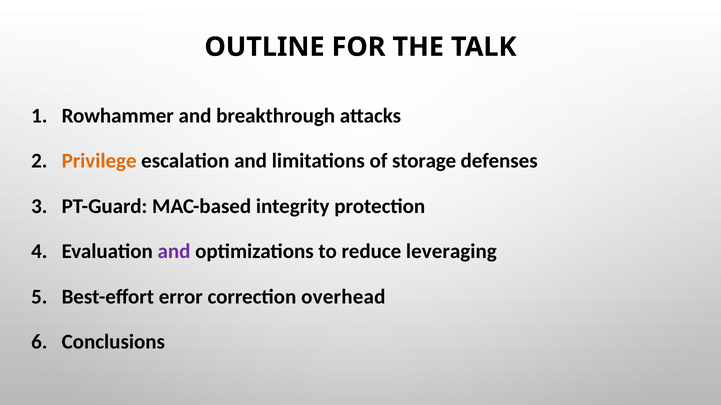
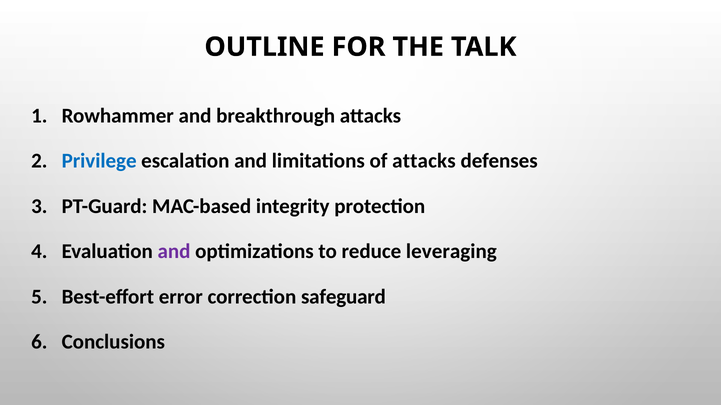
Privilege colour: orange -> blue (99, 161)
of storage: storage -> attacks (424, 161)
overhead: overhead -> safeguard (343, 297)
